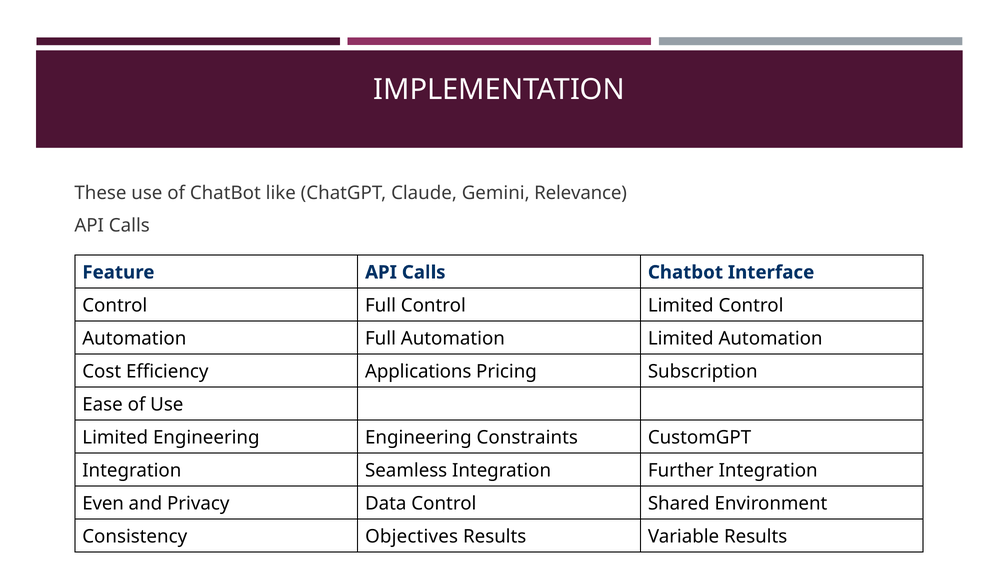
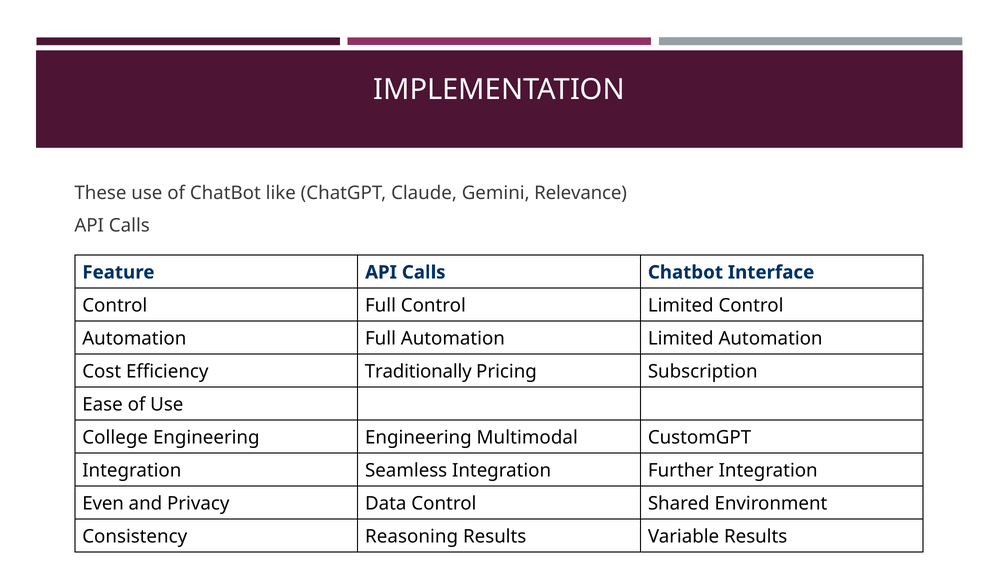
Applications: Applications -> Traditionally (418, 371)
Limited: Limited -> College (115, 437)
Constraints: Constraints -> Multimodal (527, 437)
Objectives: Objectives -> Reasoning (412, 536)
